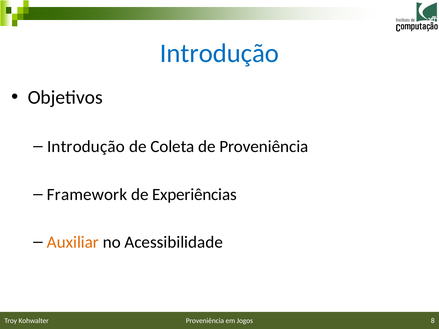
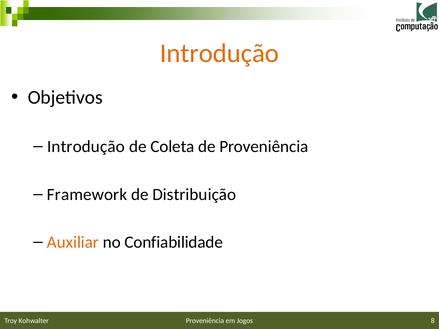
Introdução colour: blue -> orange (219, 53)
Experiências: Experiências -> Distribuição (194, 195)
Acessibilidade: Acessibilidade -> Confiabilidade (174, 242)
